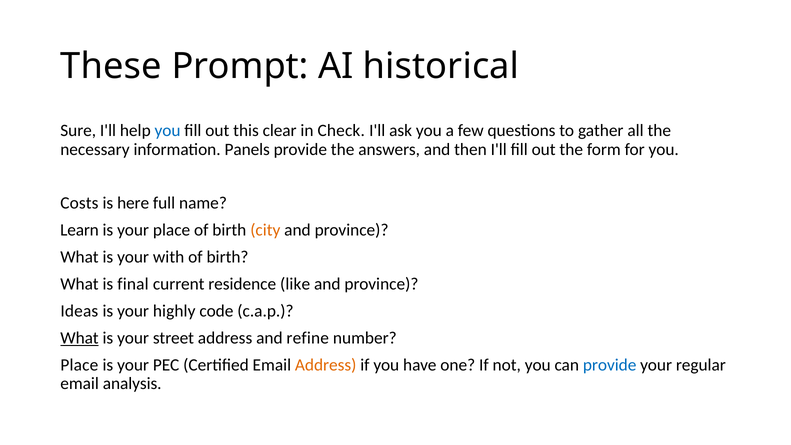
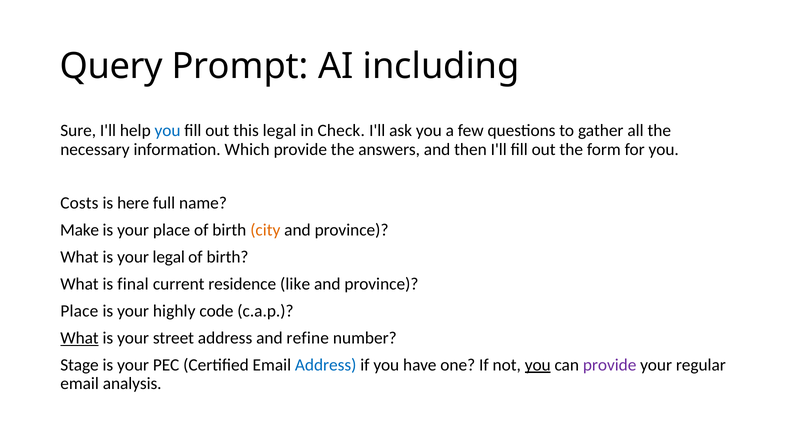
These: These -> Query (111, 66)
historical: historical -> including (441, 66)
this clear: clear -> legal (280, 131)
Panels: Panels -> Which (247, 149)
Learn: Learn -> Make (80, 230)
your with: with -> legal (169, 257)
Ideas: Ideas -> Place (79, 311)
Place: Place -> Stage (79, 365)
Address colour: orange -> blue (326, 365)
you underline: none -> present (538, 365)
provide colour: blue -> purple (610, 365)
